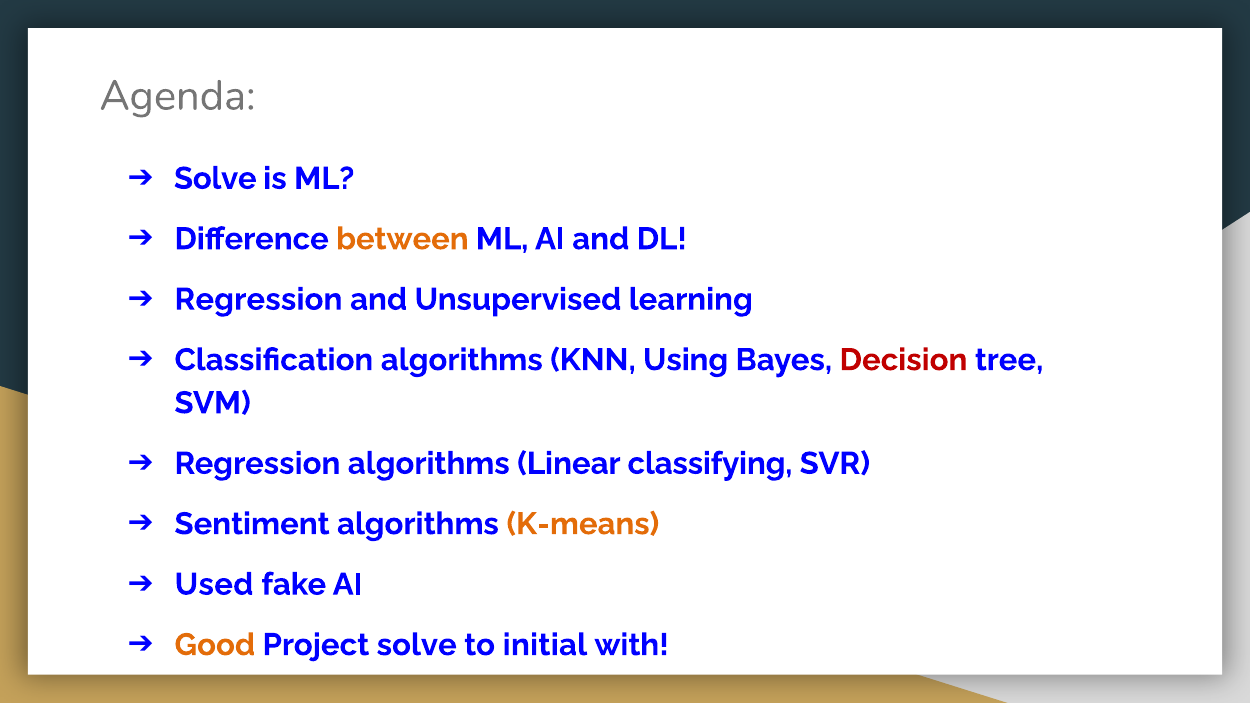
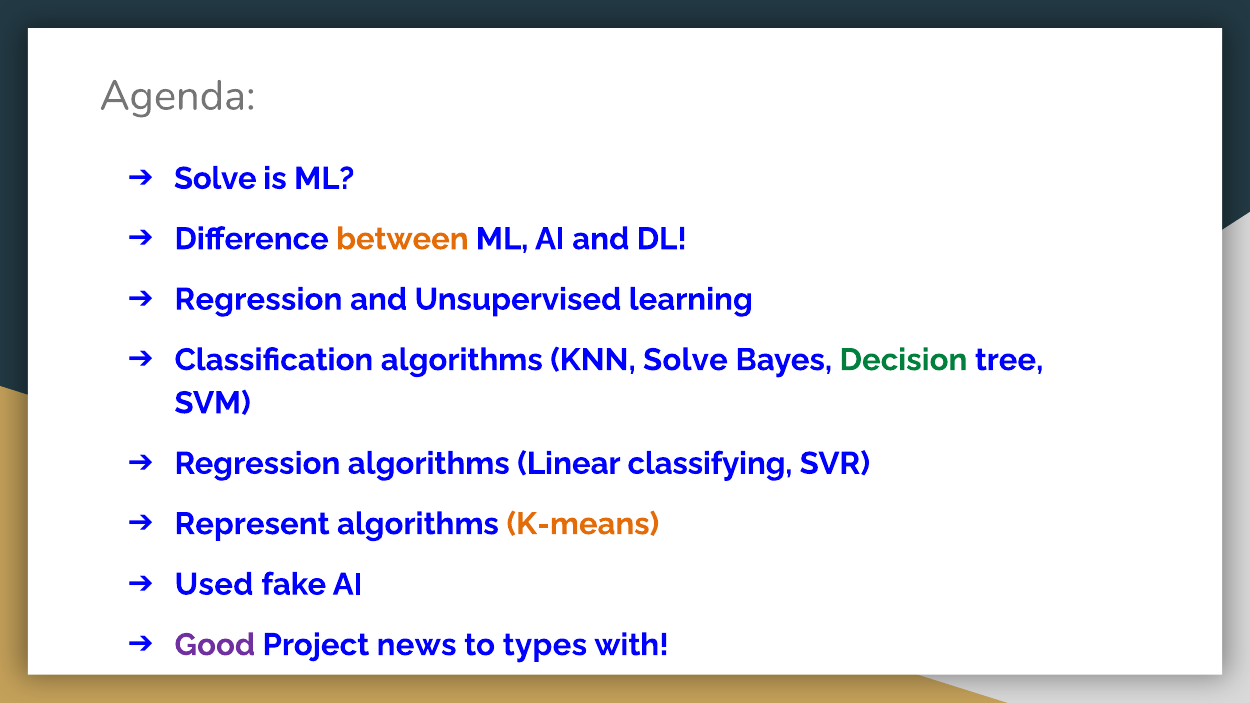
KNN Using: Using -> Solve (685, 360)
Decision colour: red -> green (904, 360)
Sentiment: Sentiment -> Represent (252, 524)
Good colour: orange -> purple (215, 645)
Project solve: solve -> news (417, 645)
initial: initial -> types (545, 645)
